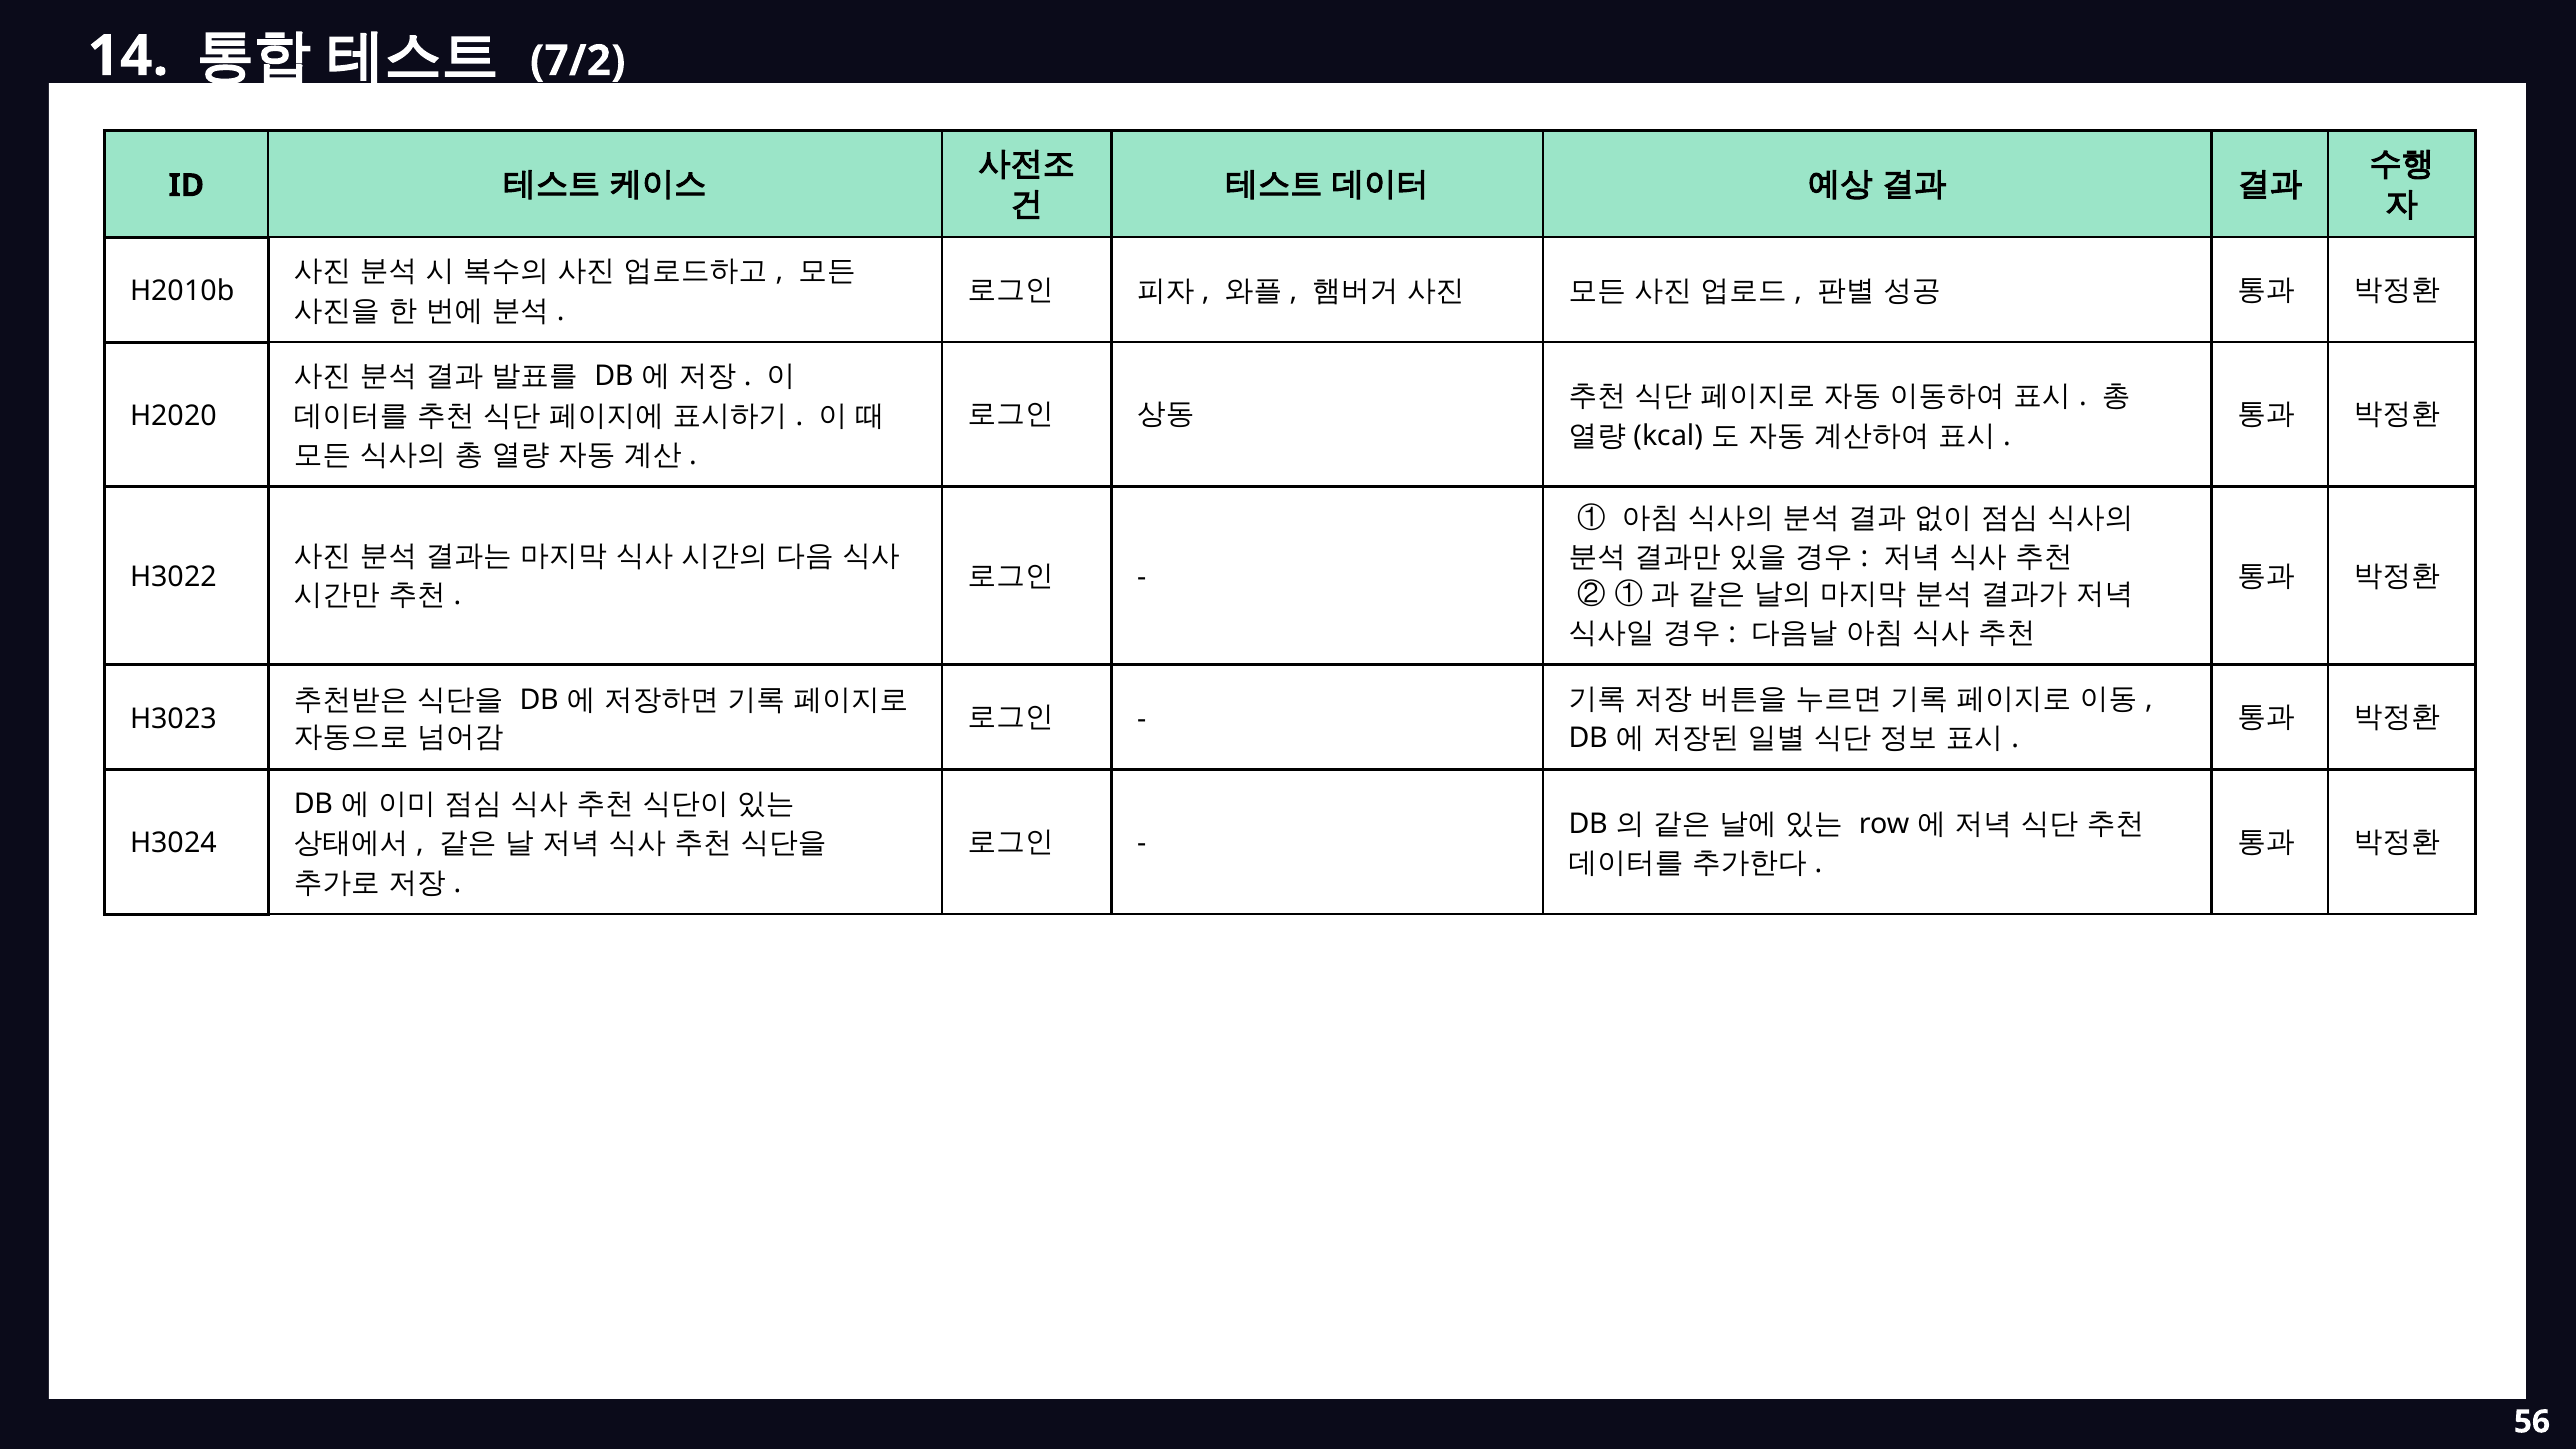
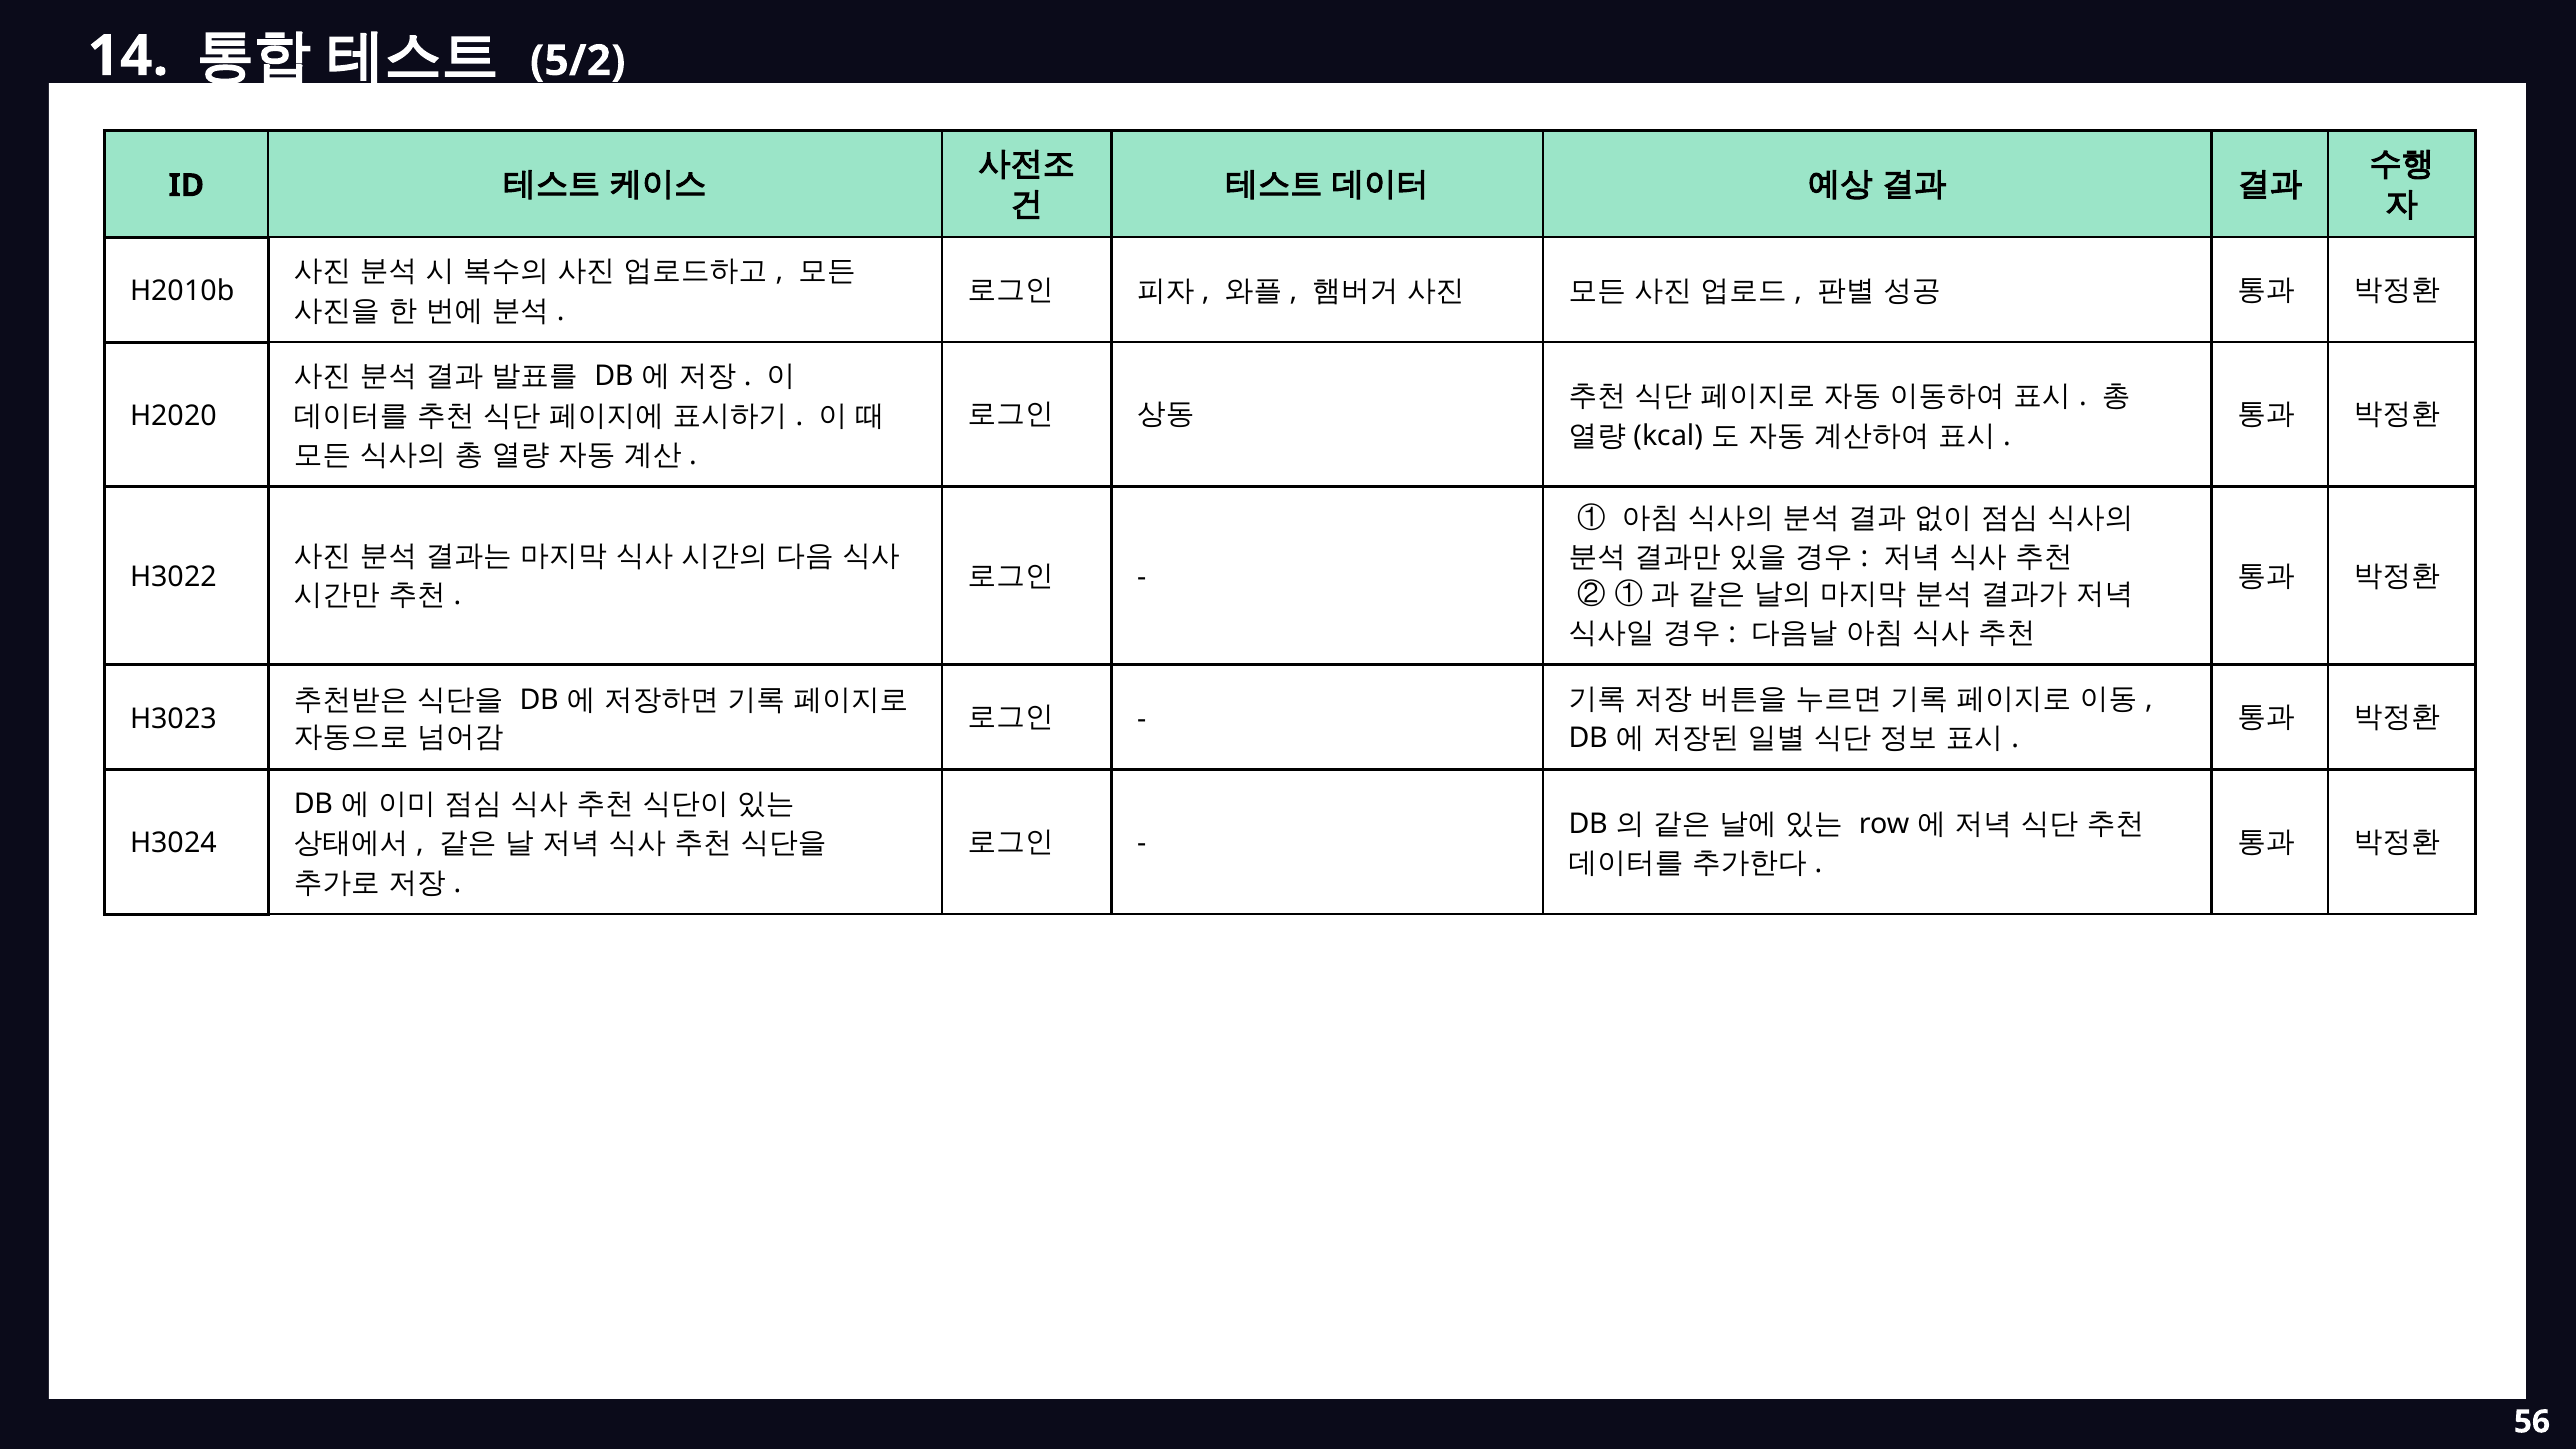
7/2: 7/2 -> 5/2 (578, 61)
